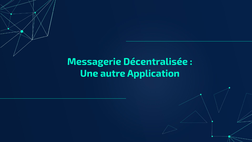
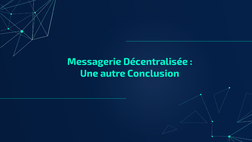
Application: Application -> Conclusion (153, 73)
